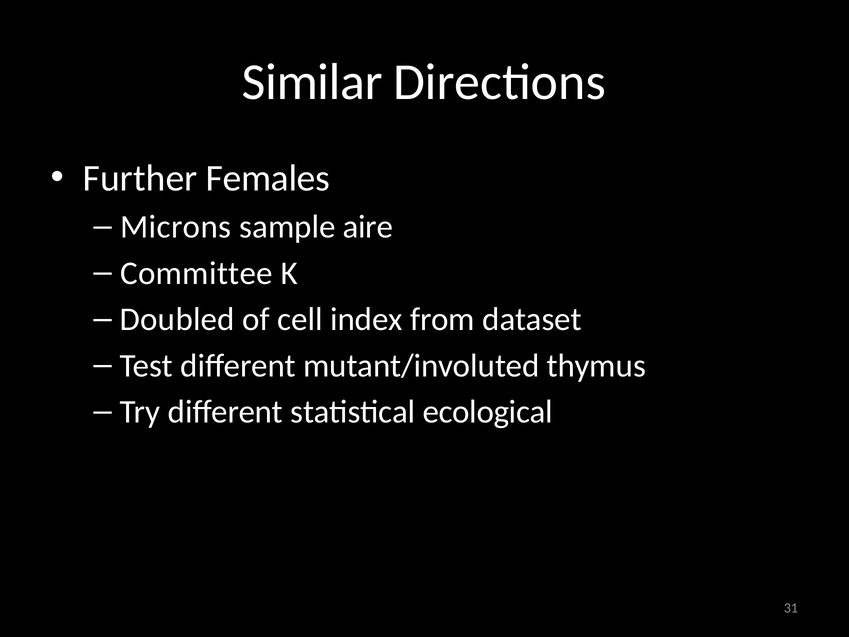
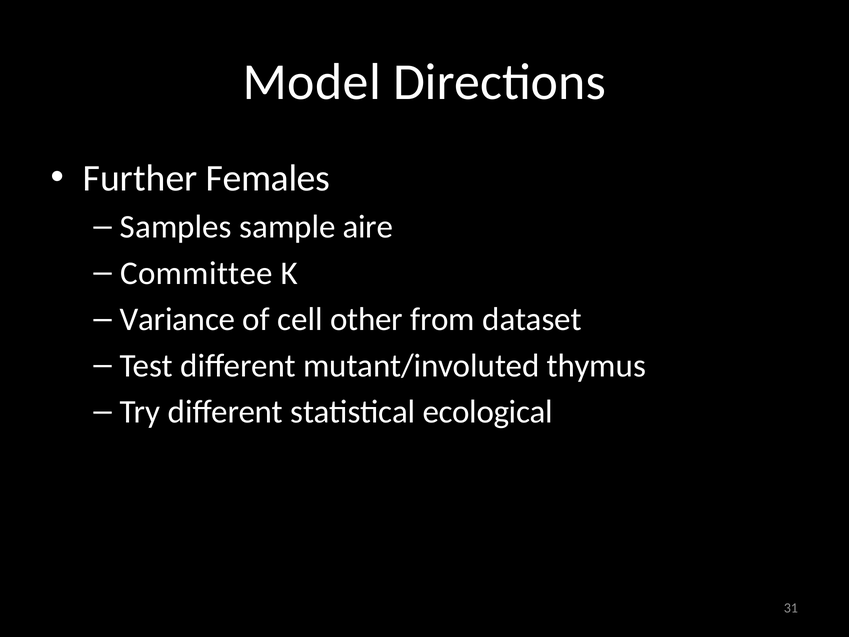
Similar: Similar -> Model (312, 82)
Microns: Microns -> Samples (176, 227)
Doubled: Doubled -> Variance (178, 319)
index: index -> other (366, 319)
